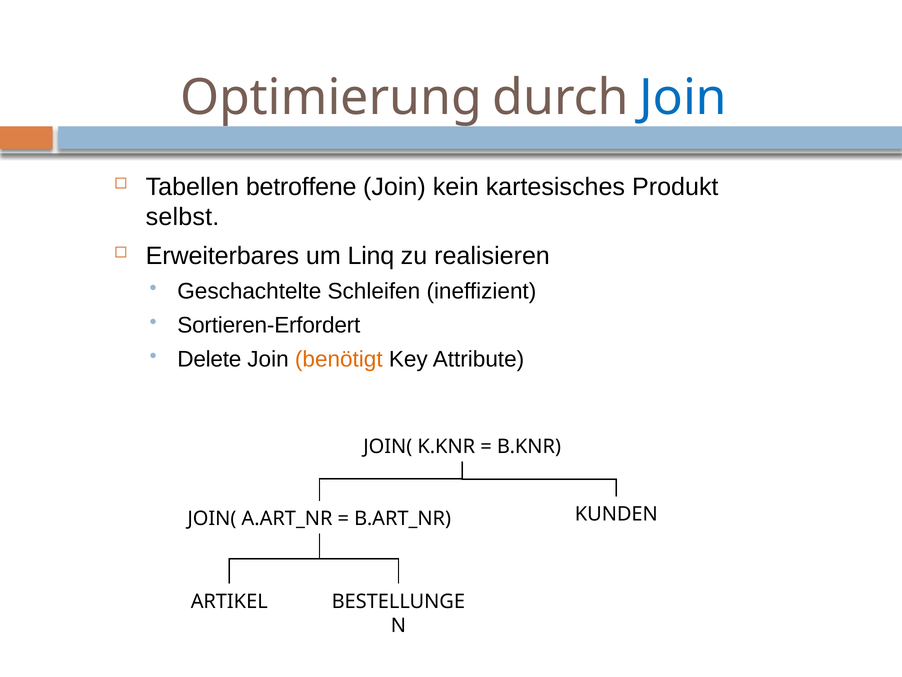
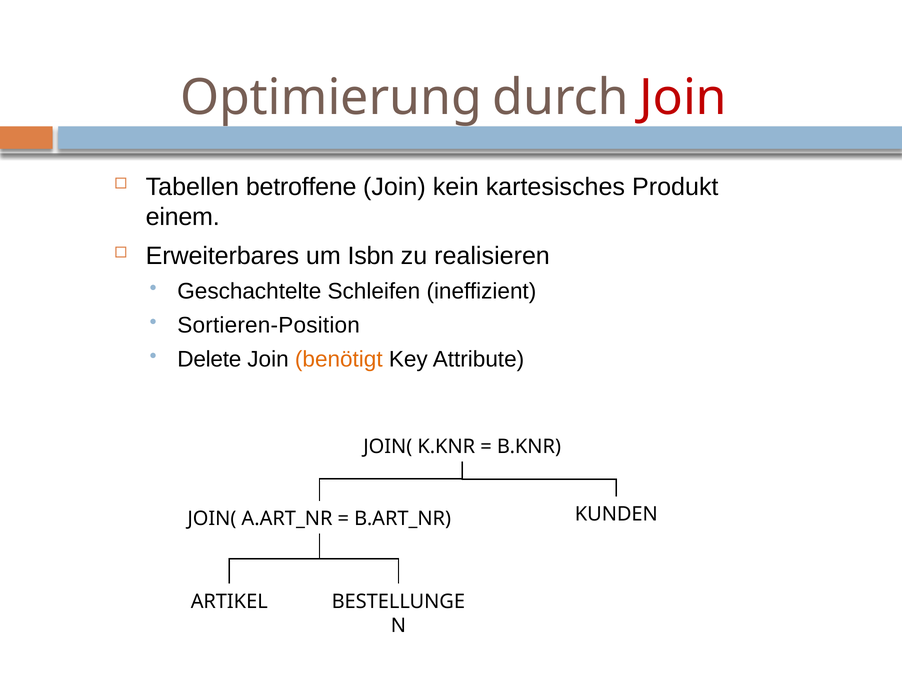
Join colour: blue -> red (683, 97)
selbst: selbst -> einem (183, 217)
Linq: Linq -> Isbn (371, 256)
Sortieren-Erfordert: Sortieren-Erfordert -> Sortieren-Position (269, 325)
